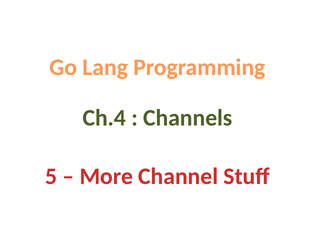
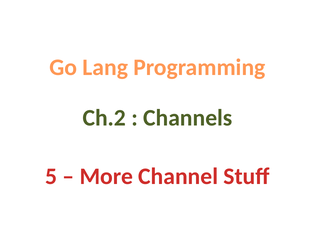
Ch.4: Ch.4 -> Ch.2 (104, 118)
